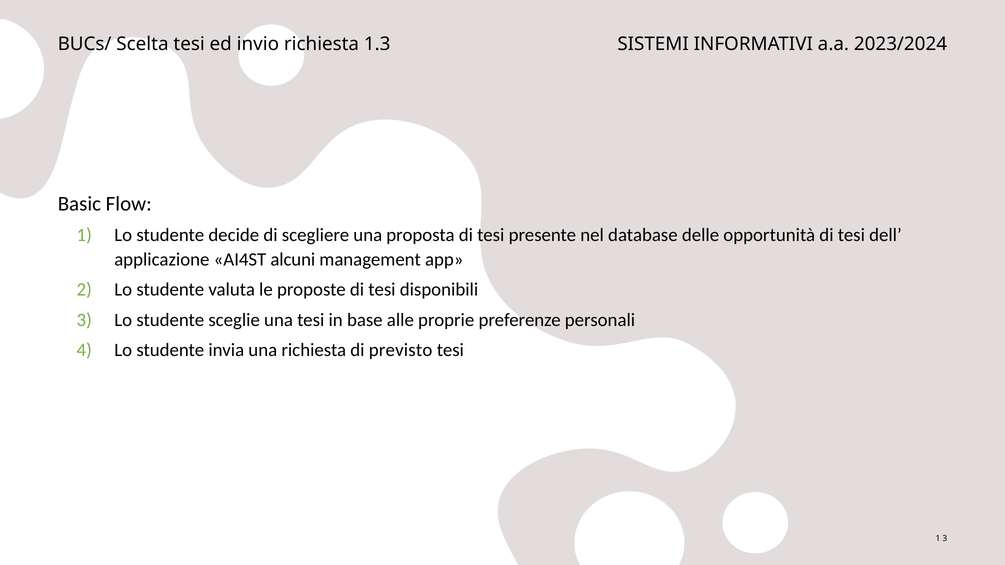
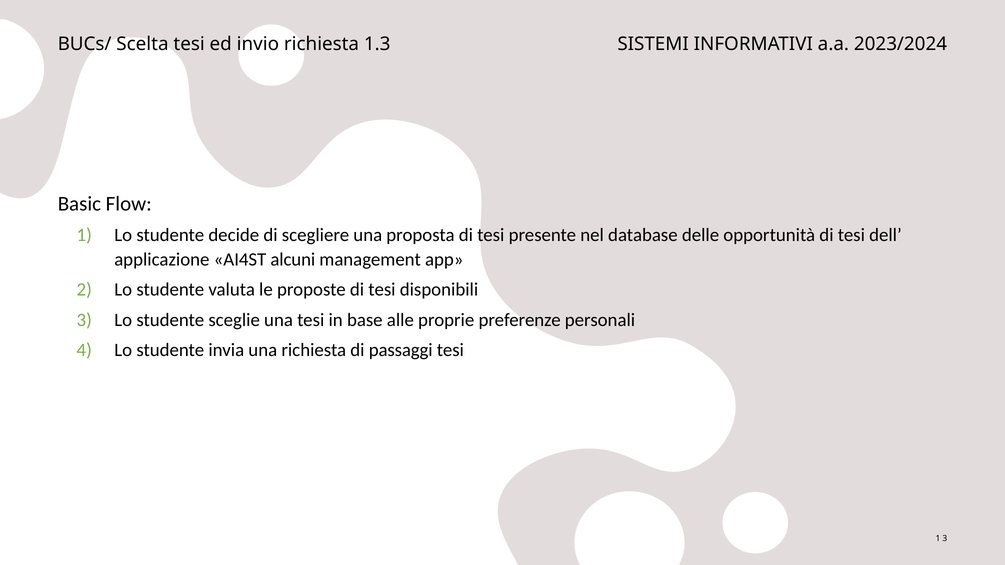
previsto: previsto -> passaggi (401, 350)
